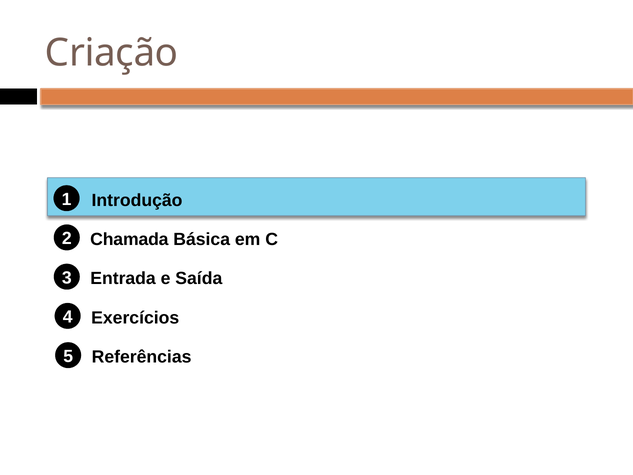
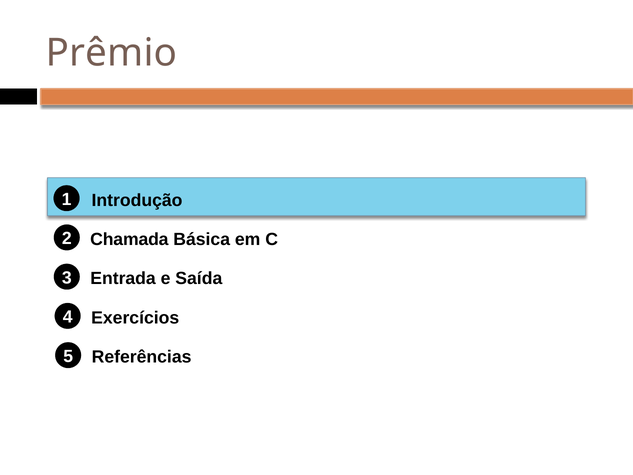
Criação: Criação -> Prêmio (111, 53)
